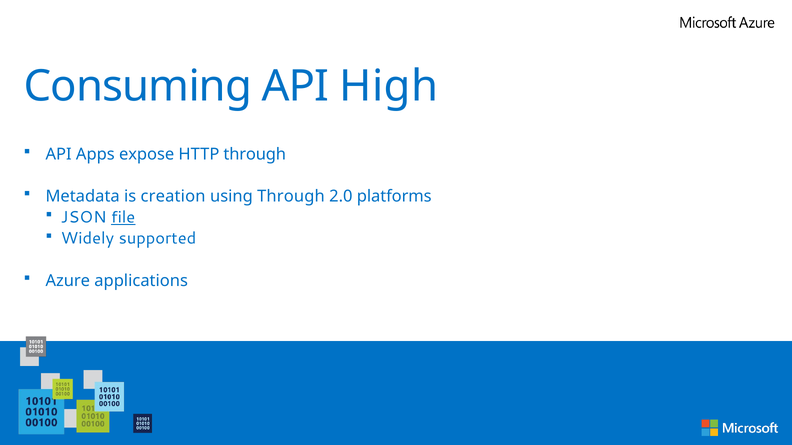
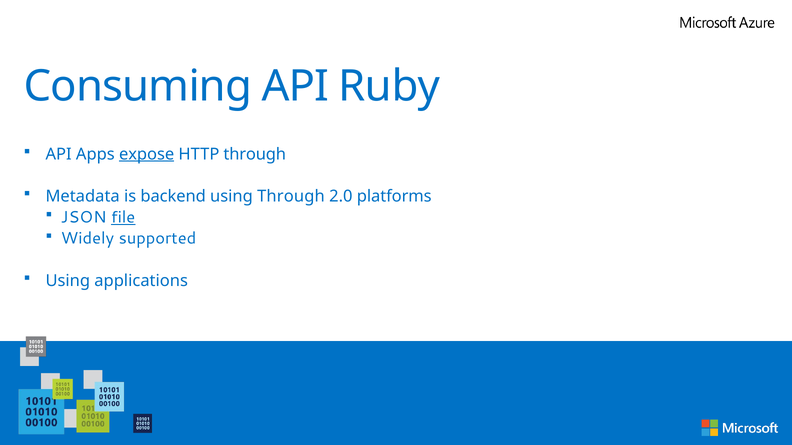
High: High -> Ruby (389, 87)
expose underline: none -> present (147, 154)
creation: creation -> backend (173, 196)
Azure: Azure -> Using (68, 281)
